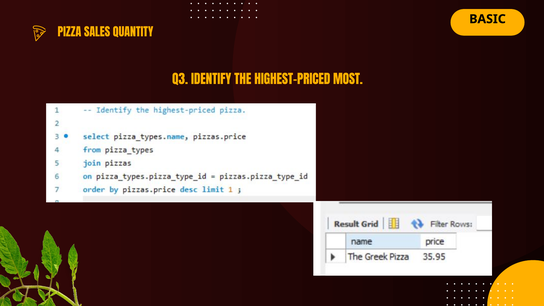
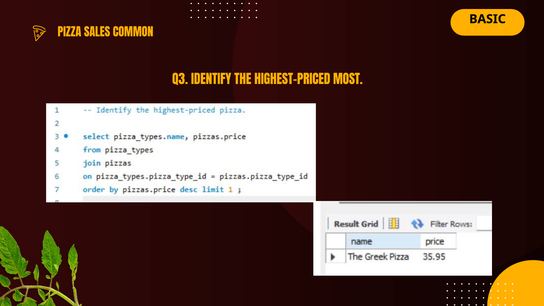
QUANTITY: QUANTITY -> COMMON (133, 33)
